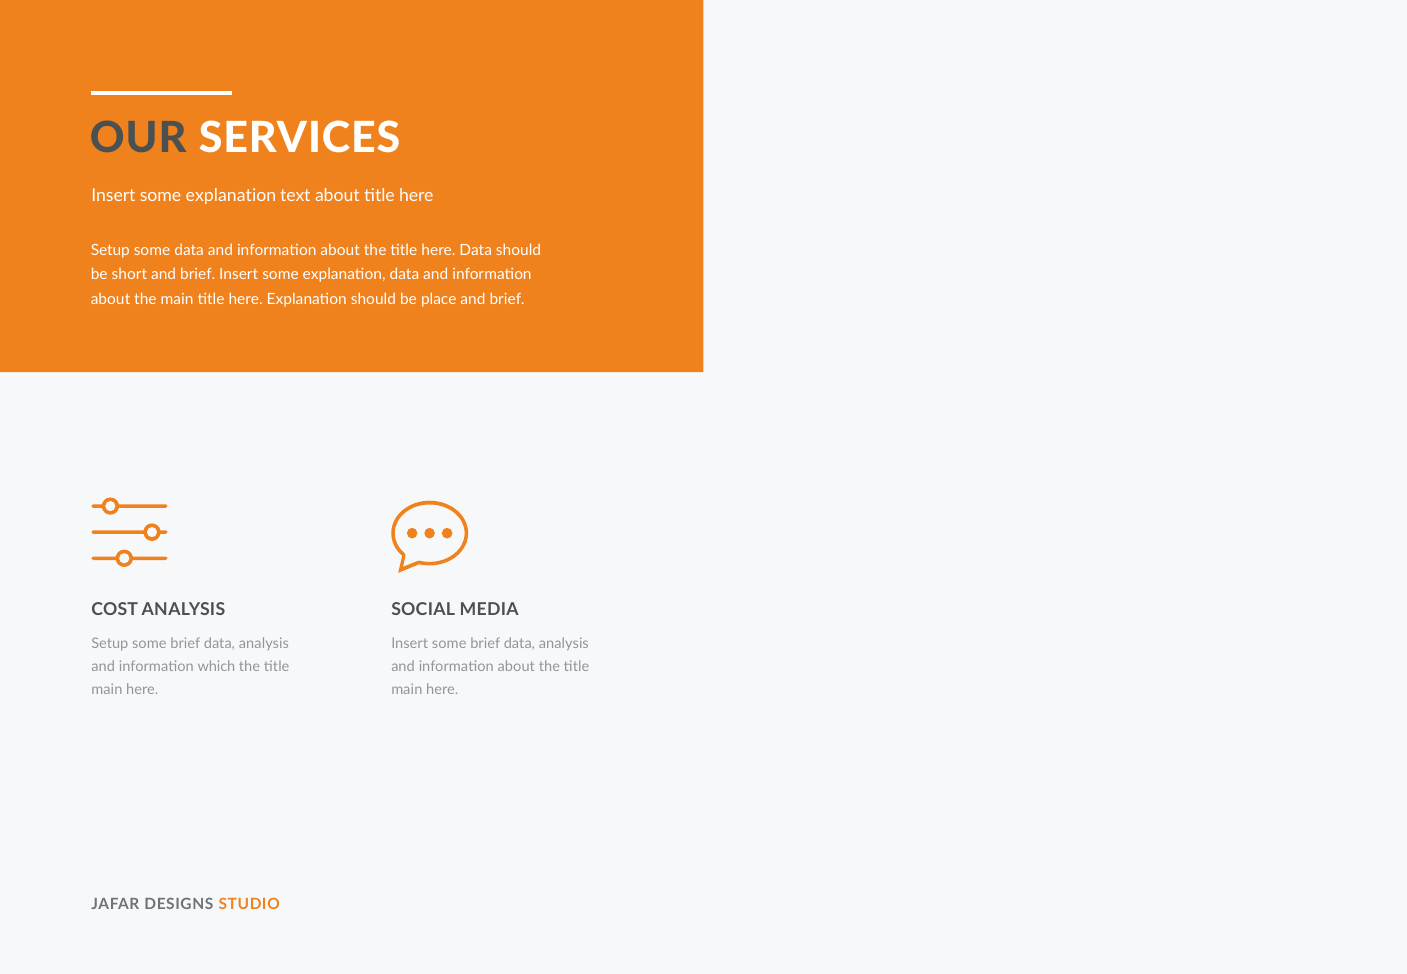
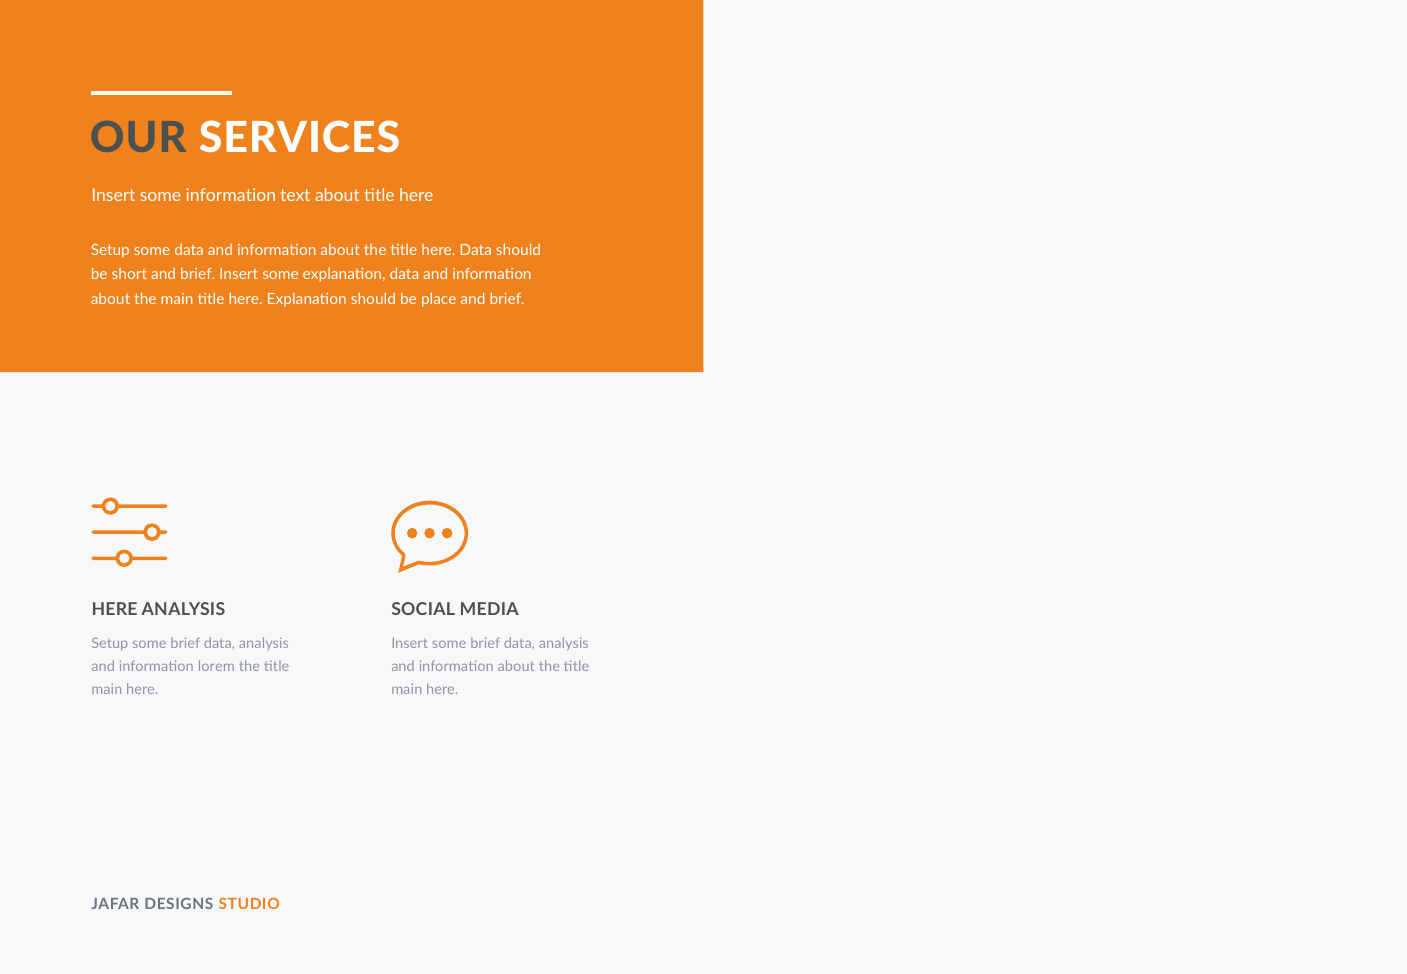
explanation: explanation -> information (231, 195)
COST: COST -> HERE (115, 610)
which: which -> lorem (216, 667)
